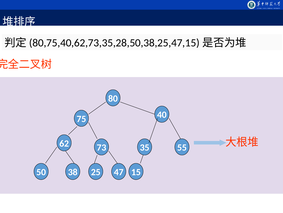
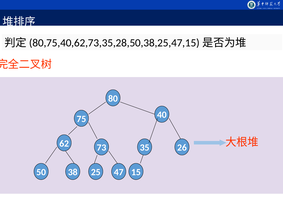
55: 55 -> 26 (182, 147)
